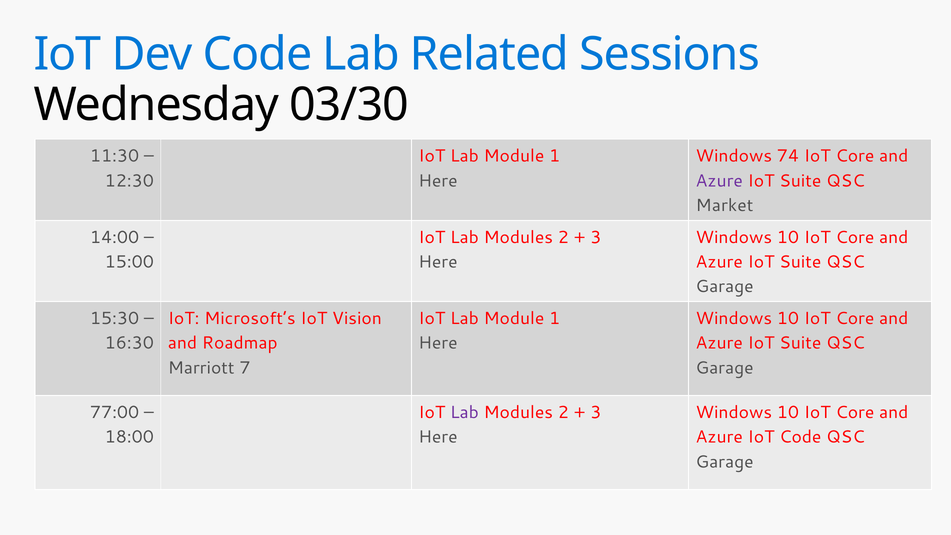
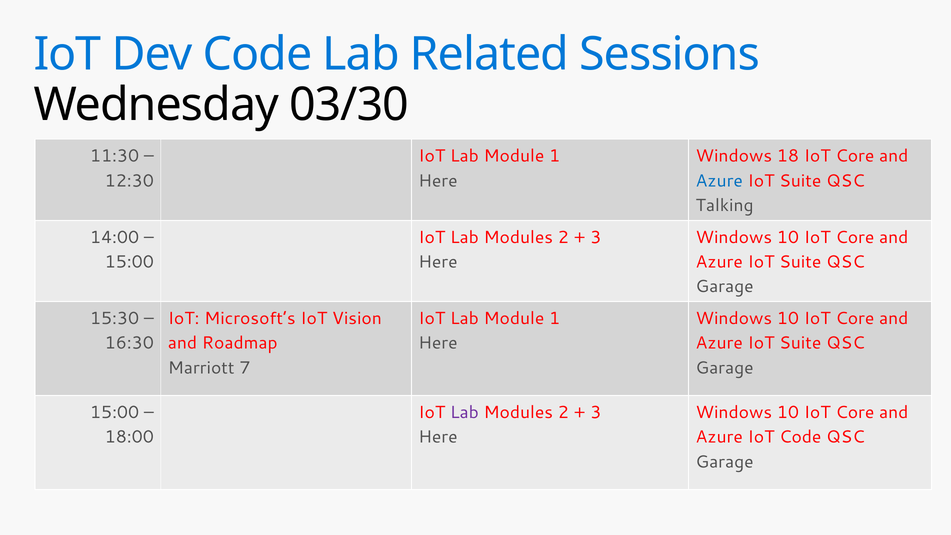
74: 74 -> 18 (788, 156)
Azure colour: purple -> blue (719, 181)
Market: Market -> Talking (725, 205)
77:00: 77:00 -> 15:00 (115, 412)
